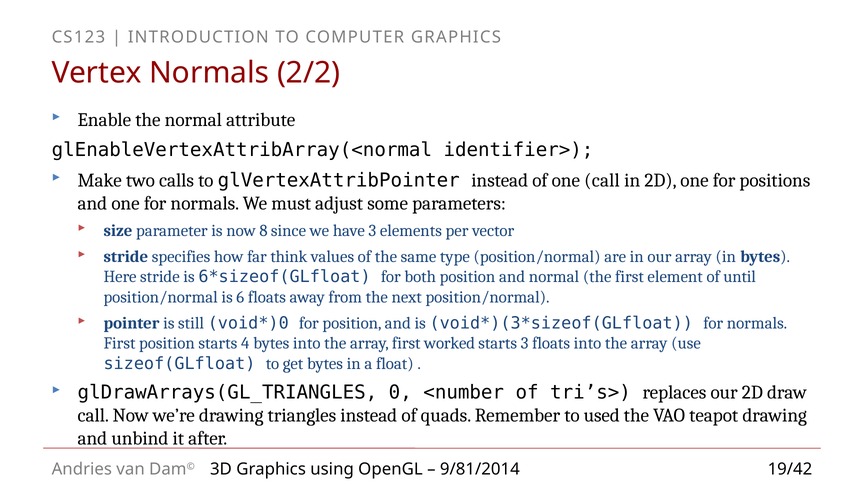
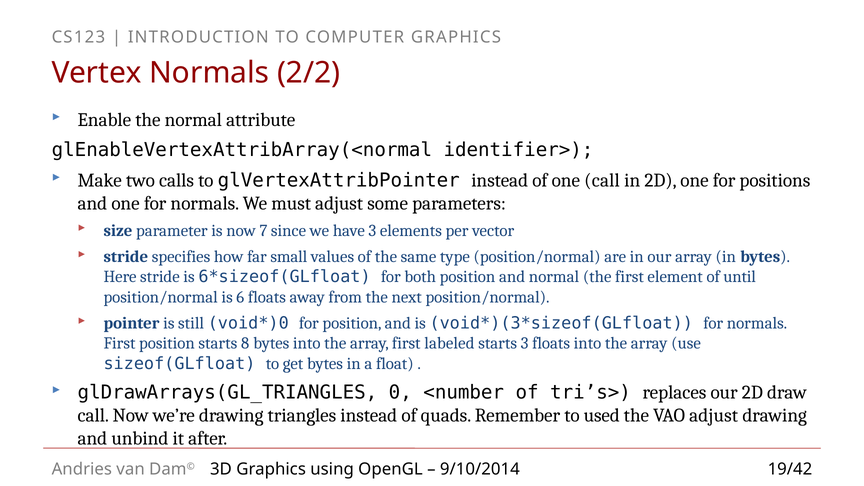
8: 8 -> 7 (263, 231)
think: think -> small (289, 257)
4: 4 -> 8 (245, 343)
worked: worked -> labeled (449, 343)
VAO teapot: teapot -> adjust (714, 416)
9/81/2014: 9/81/2014 -> 9/10/2014 (480, 469)
